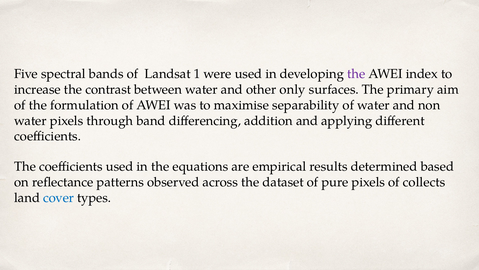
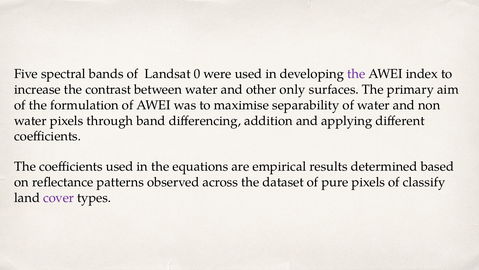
1: 1 -> 0 (197, 74)
collects: collects -> classify (424, 182)
cover colour: blue -> purple (59, 197)
